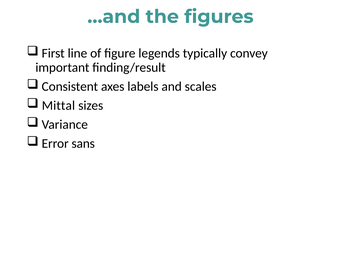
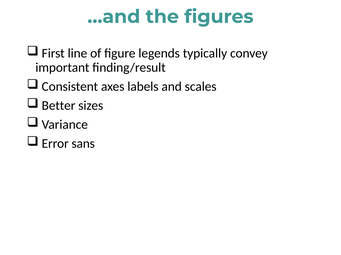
Mittal: Mittal -> Better (58, 106)
